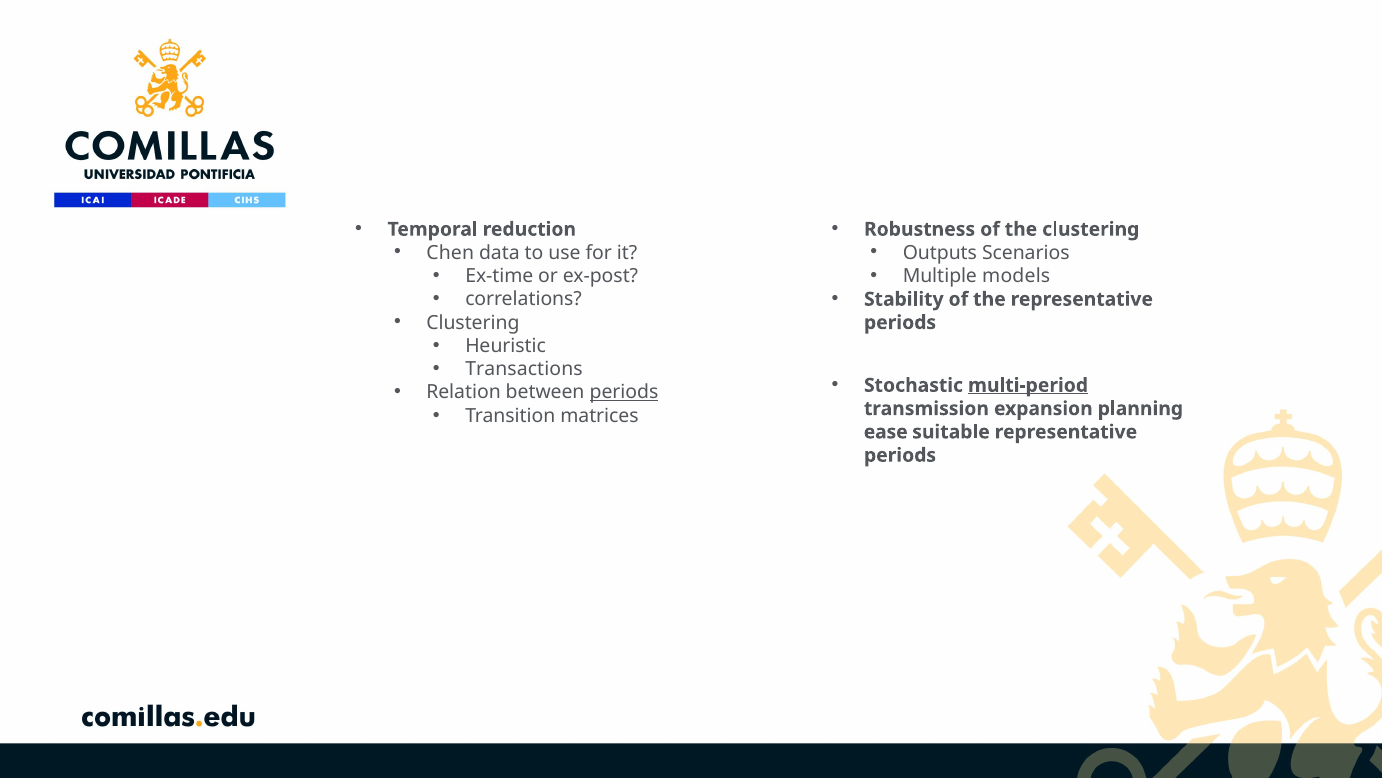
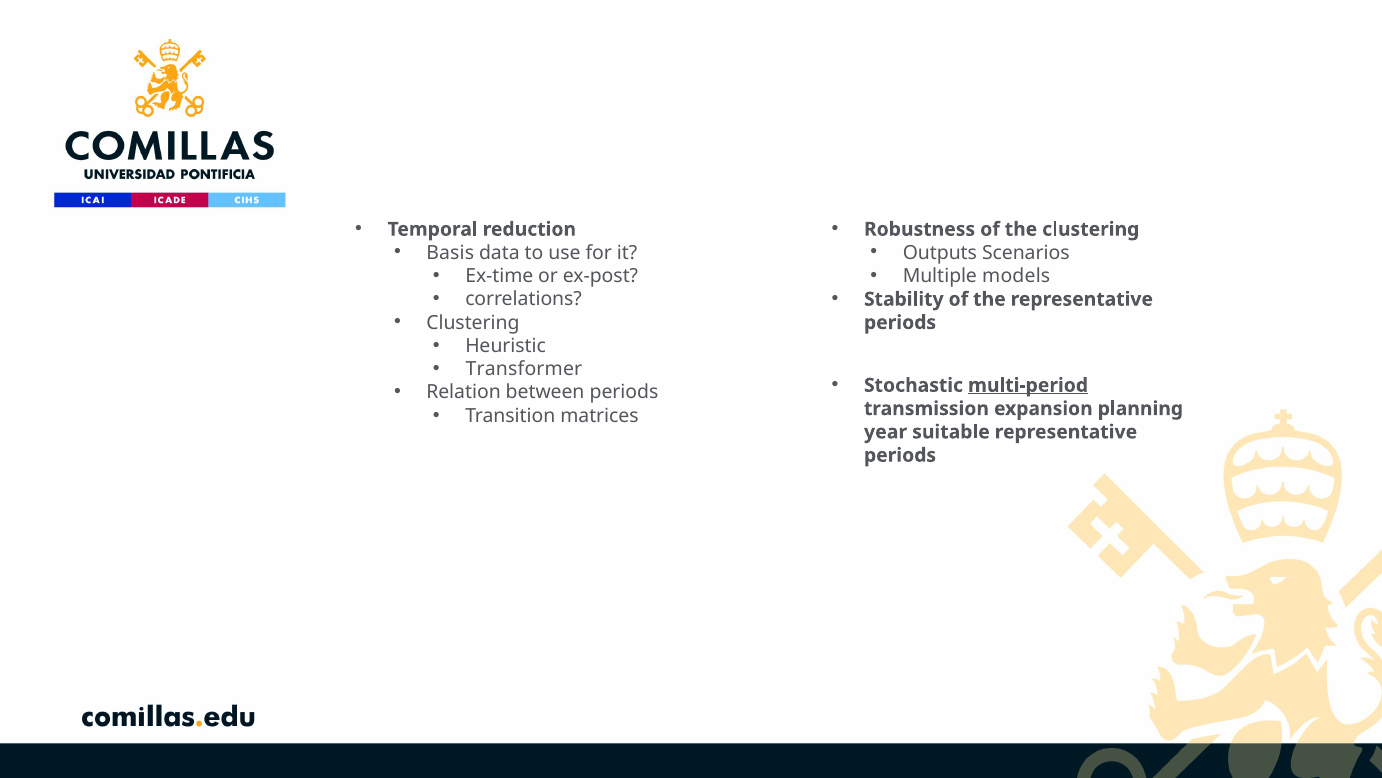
Chen: Chen -> Basis (450, 252)
Transactions: Transactions -> Transformer (524, 369)
periods underline: present -> none (624, 392)
ease: ease -> year (886, 432)
